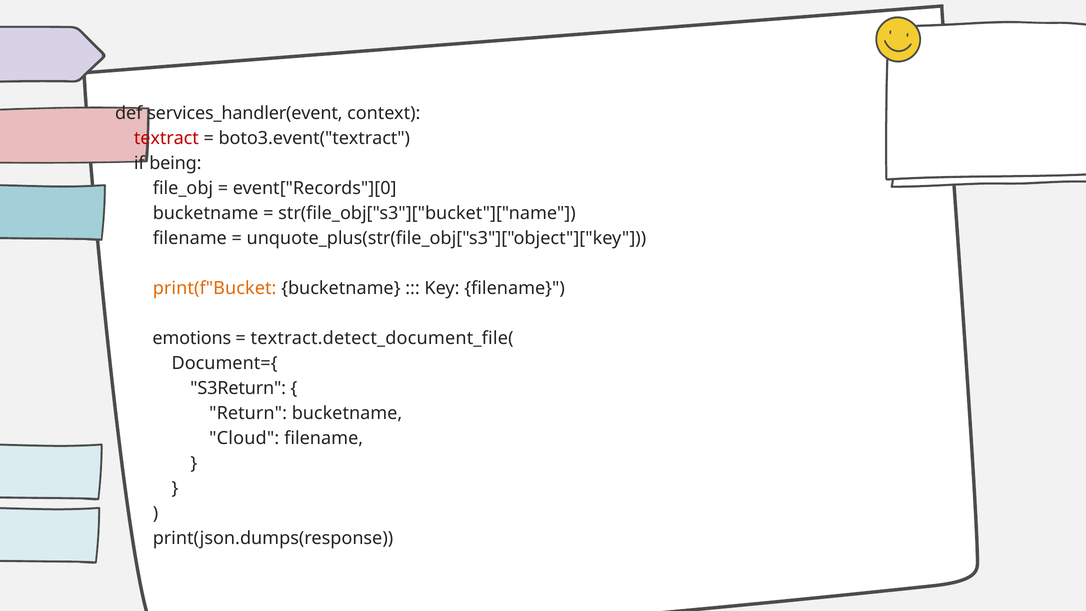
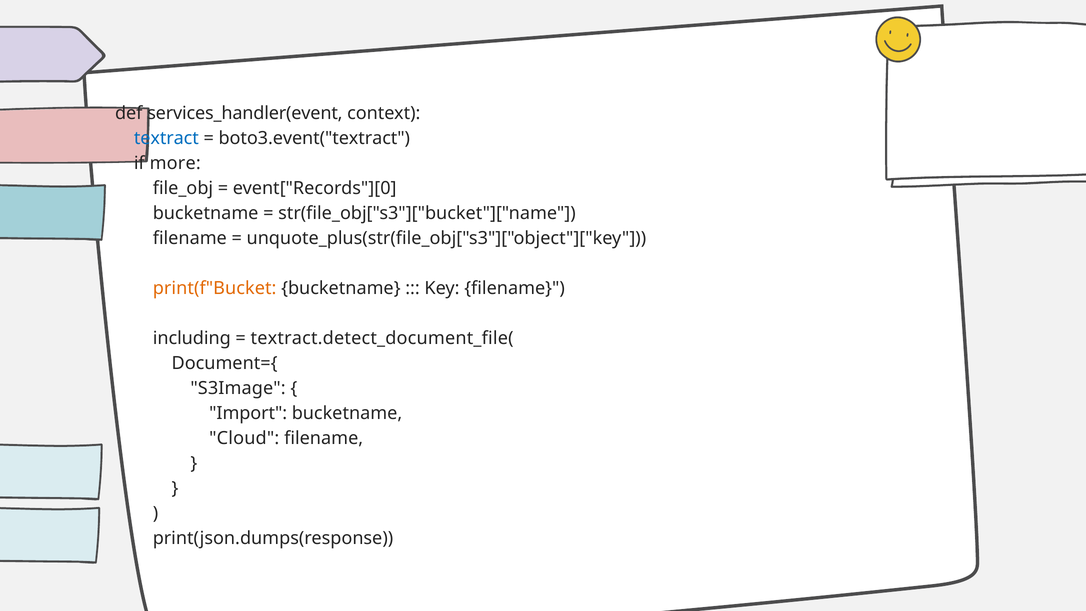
textract colour: red -> blue (166, 138)
being: being -> more (175, 163)
emotions: emotions -> including (192, 338)
S3Return: S3Return -> S3Image (238, 388)
Return: Return -> Import (248, 413)
